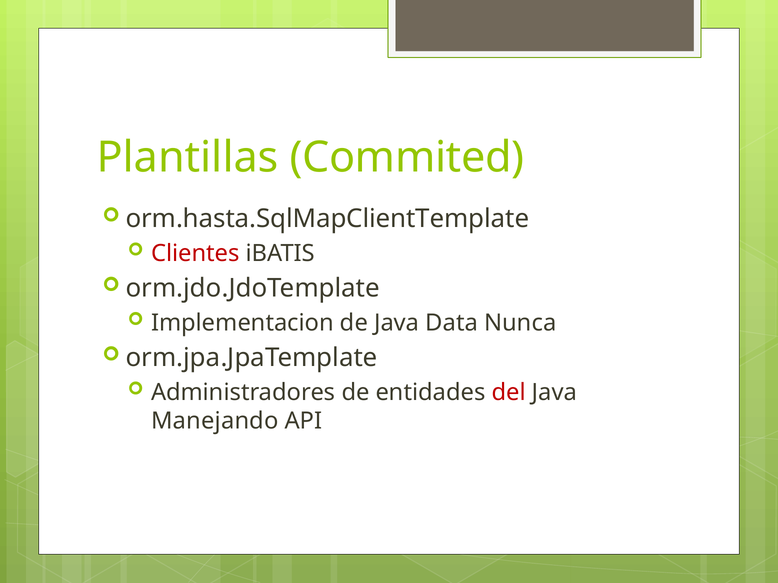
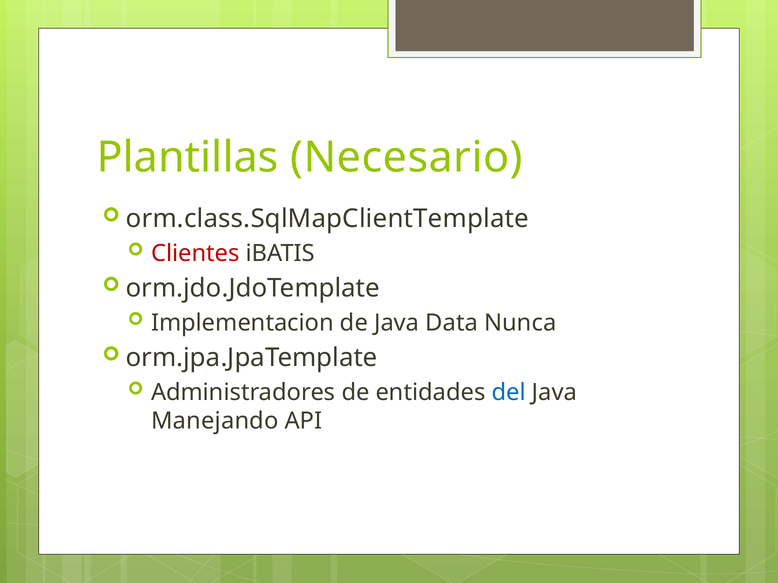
Commited: Commited -> Necesario (407, 158)
orm.hasta.SqlMapClientTemplate: orm.hasta.SqlMapClientTemplate -> orm.class.SqlMapClientTemplate (327, 219)
del colour: red -> blue (509, 393)
